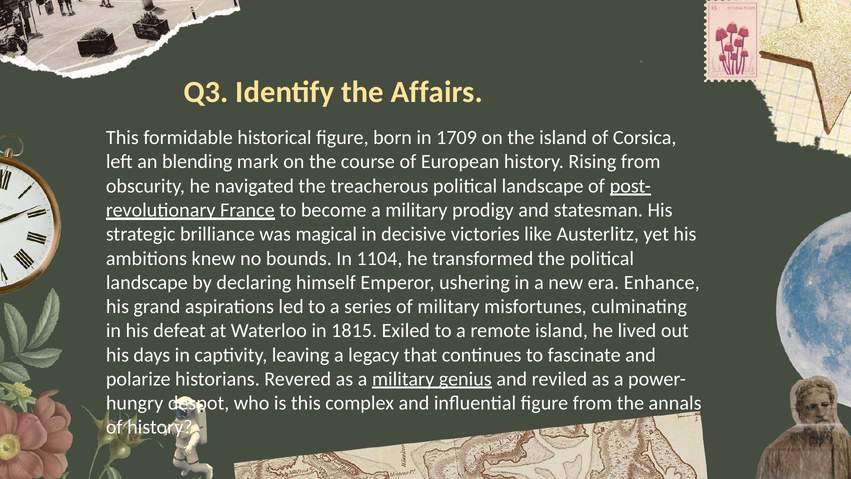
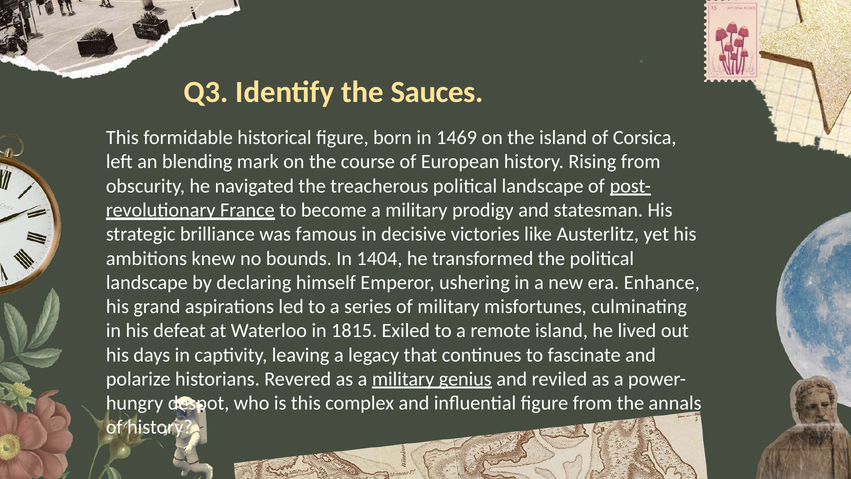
Affairs: Affairs -> Sauces (437, 92)
1709: 1709 -> 1469 (457, 138)
magical: magical -> famous (326, 234)
1104: 1104 -> 1404 (379, 258)
